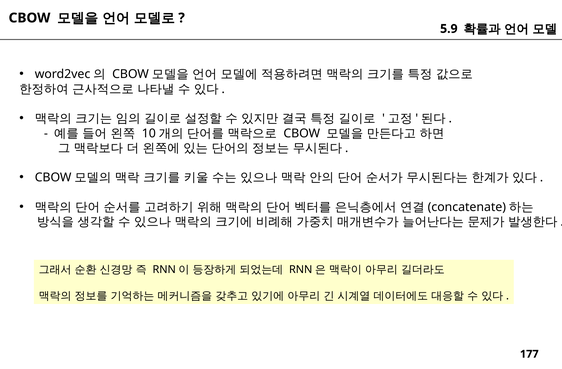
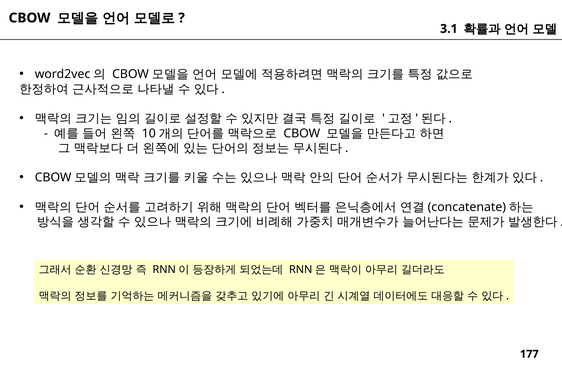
5.9: 5.9 -> 3.1 (449, 29)
